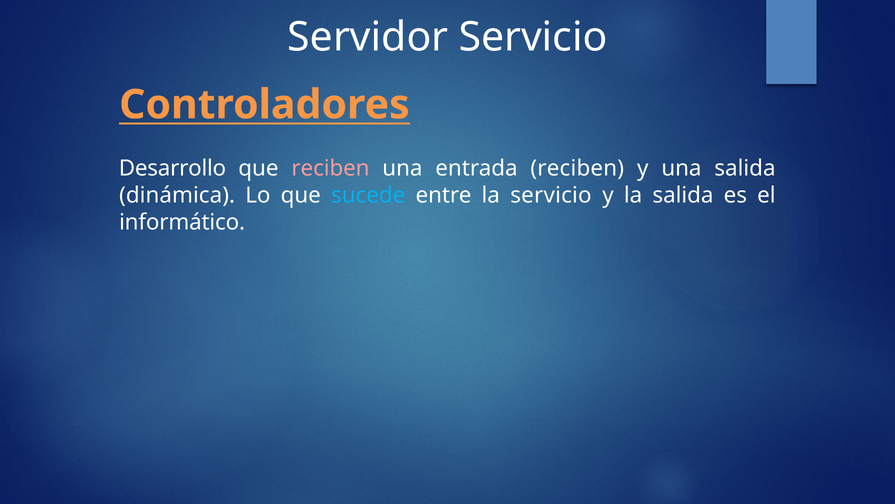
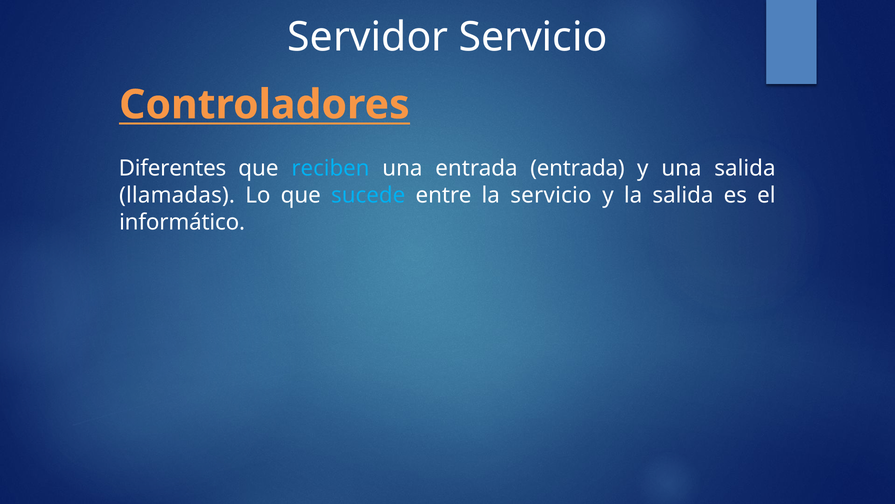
Desarrollo: Desarrollo -> Diferentes (172, 168)
reciben colour: pink -> light blue (331, 168)
entrada reciben: reciben -> entrada (577, 168)
dinámica: dinámica -> llamadas (177, 195)
